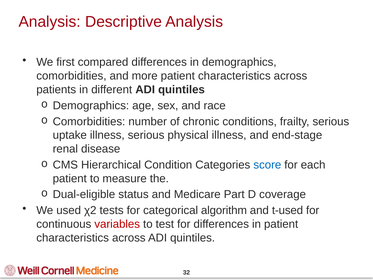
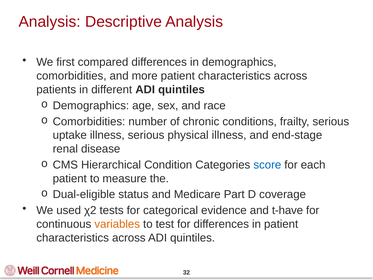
algorithm: algorithm -> evidence (224, 210)
t-used: t-used -> t-have (287, 210)
variables colour: red -> orange (117, 224)
